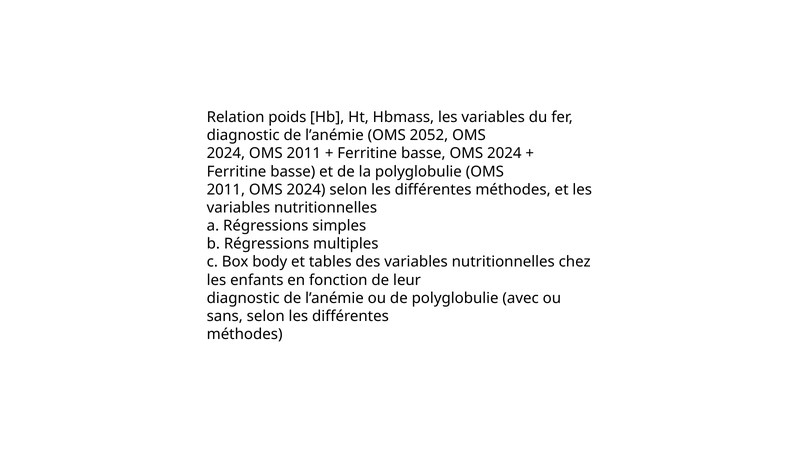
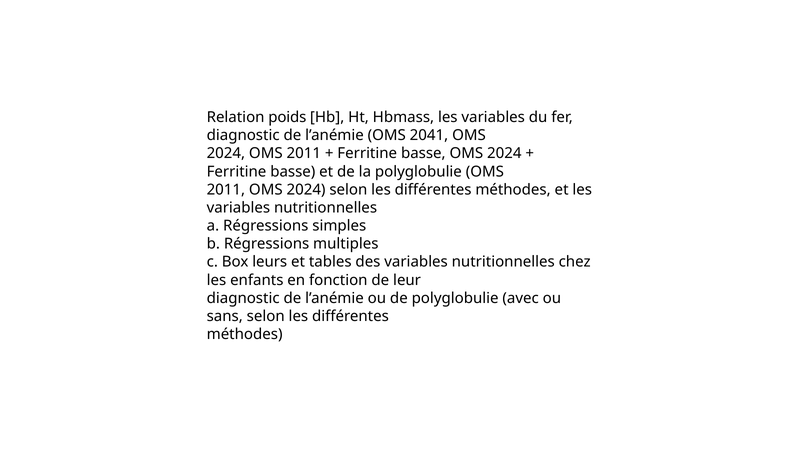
2052: 2052 -> 2041 (429, 135)
body: body -> leurs (270, 262)
